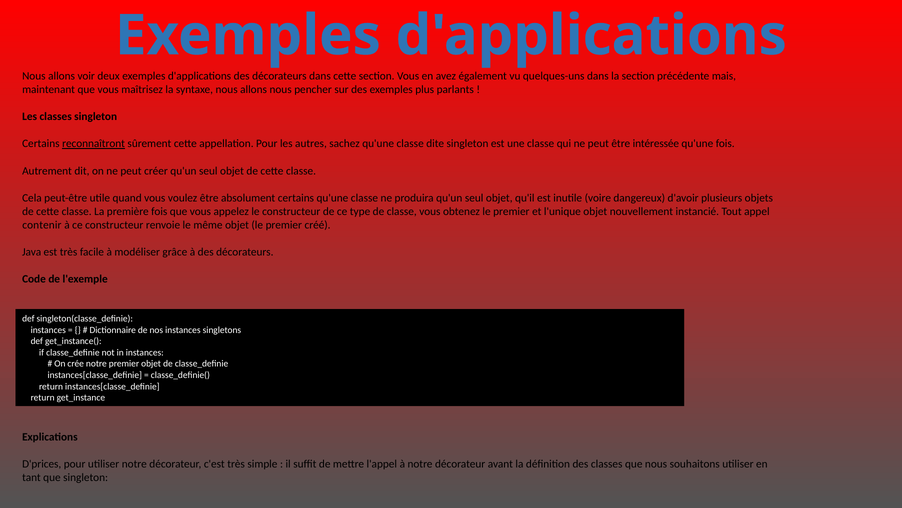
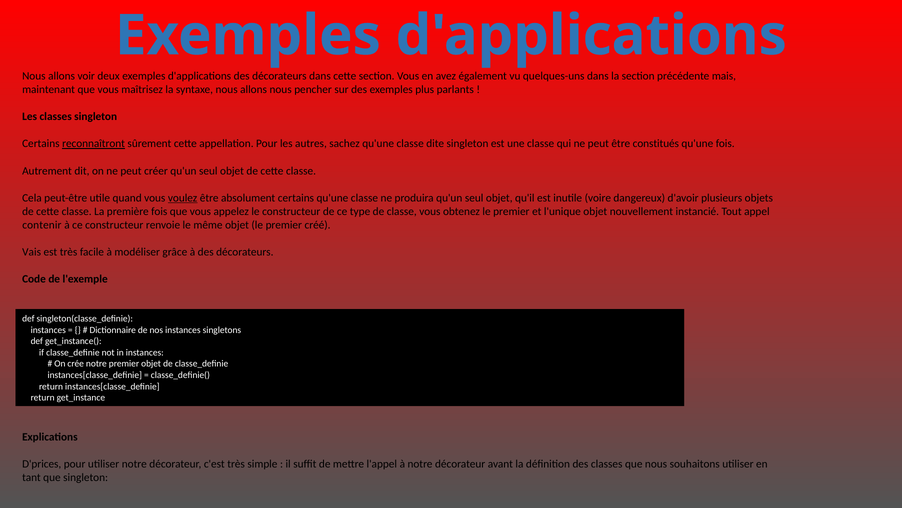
intéressée: intéressée -> constitués (656, 144)
voulez underline: none -> present (183, 198)
Java: Java -> Vais (32, 252)
